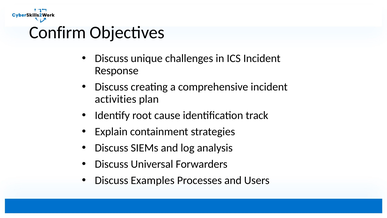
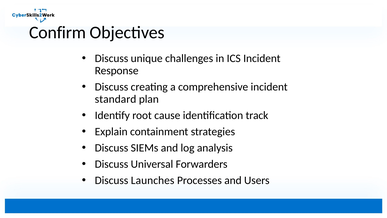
activities: activities -> standard (116, 99)
Examples: Examples -> Launches (153, 180)
